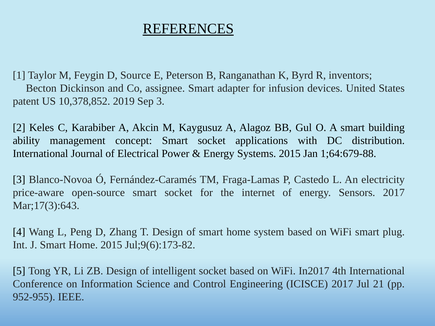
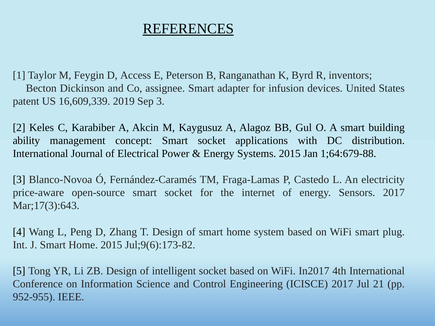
Source: Source -> Access (136, 75)
10,378,852: 10,378,852 -> 16,609,339 (84, 101)
